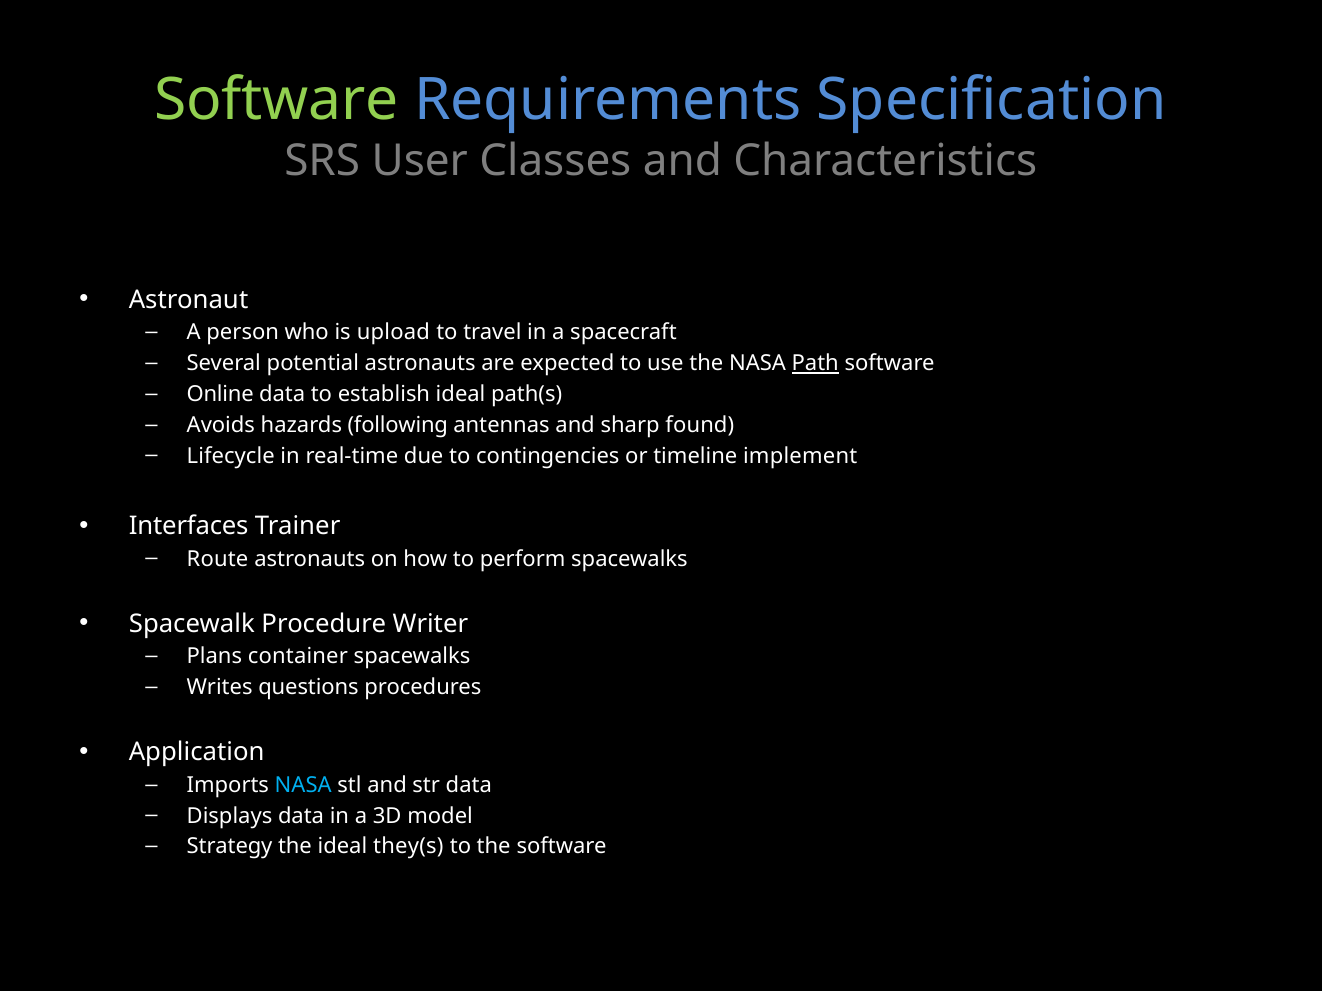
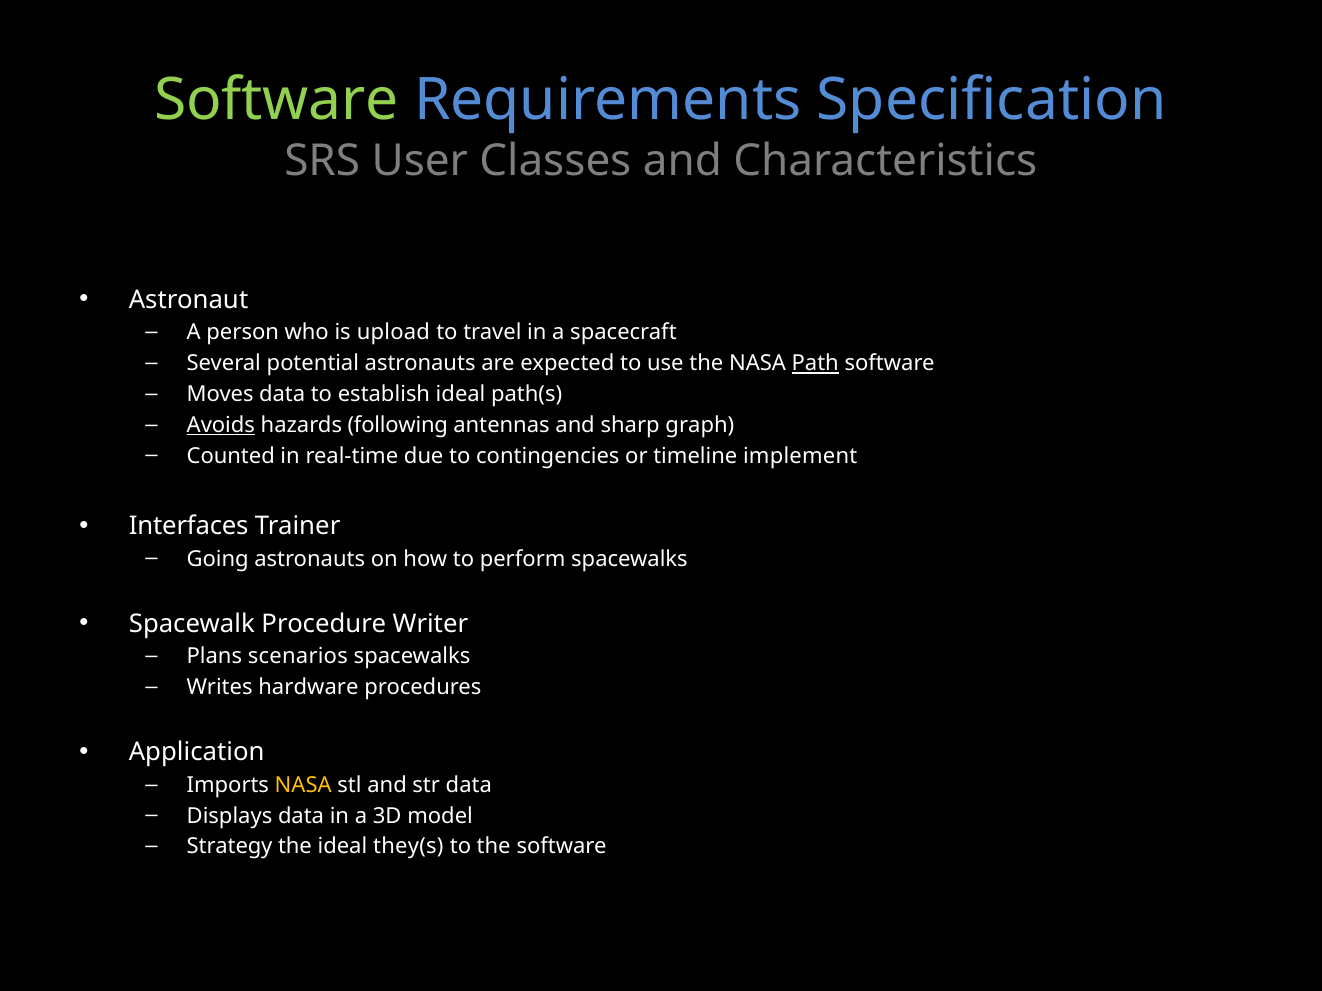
Online: Online -> Moves (220, 394)
Avoids underline: none -> present (221, 425)
found: found -> graph (700, 425)
Lifecycle: Lifecycle -> Counted (231, 456)
Route: Route -> Going (218, 559)
container: container -> scenarios (298, 657)
questions: questions -> hardware (308, 688)
NASA colour: light blue -> yellow (303, 785)
